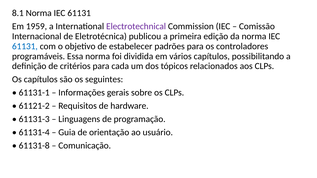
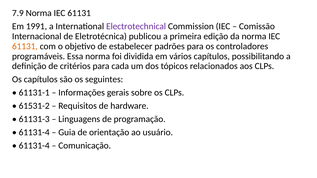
8.1: 8.1 -> 7.9 (18, 13)
1959: 1959 -> 1991 (36, 26)
61131 colour: blue -> orange (25, 46)
61121-2: 61121-2 -> 61531-2 (34, 106)
61131-8: 61131-8 -> 61131-4 (34, 146)
